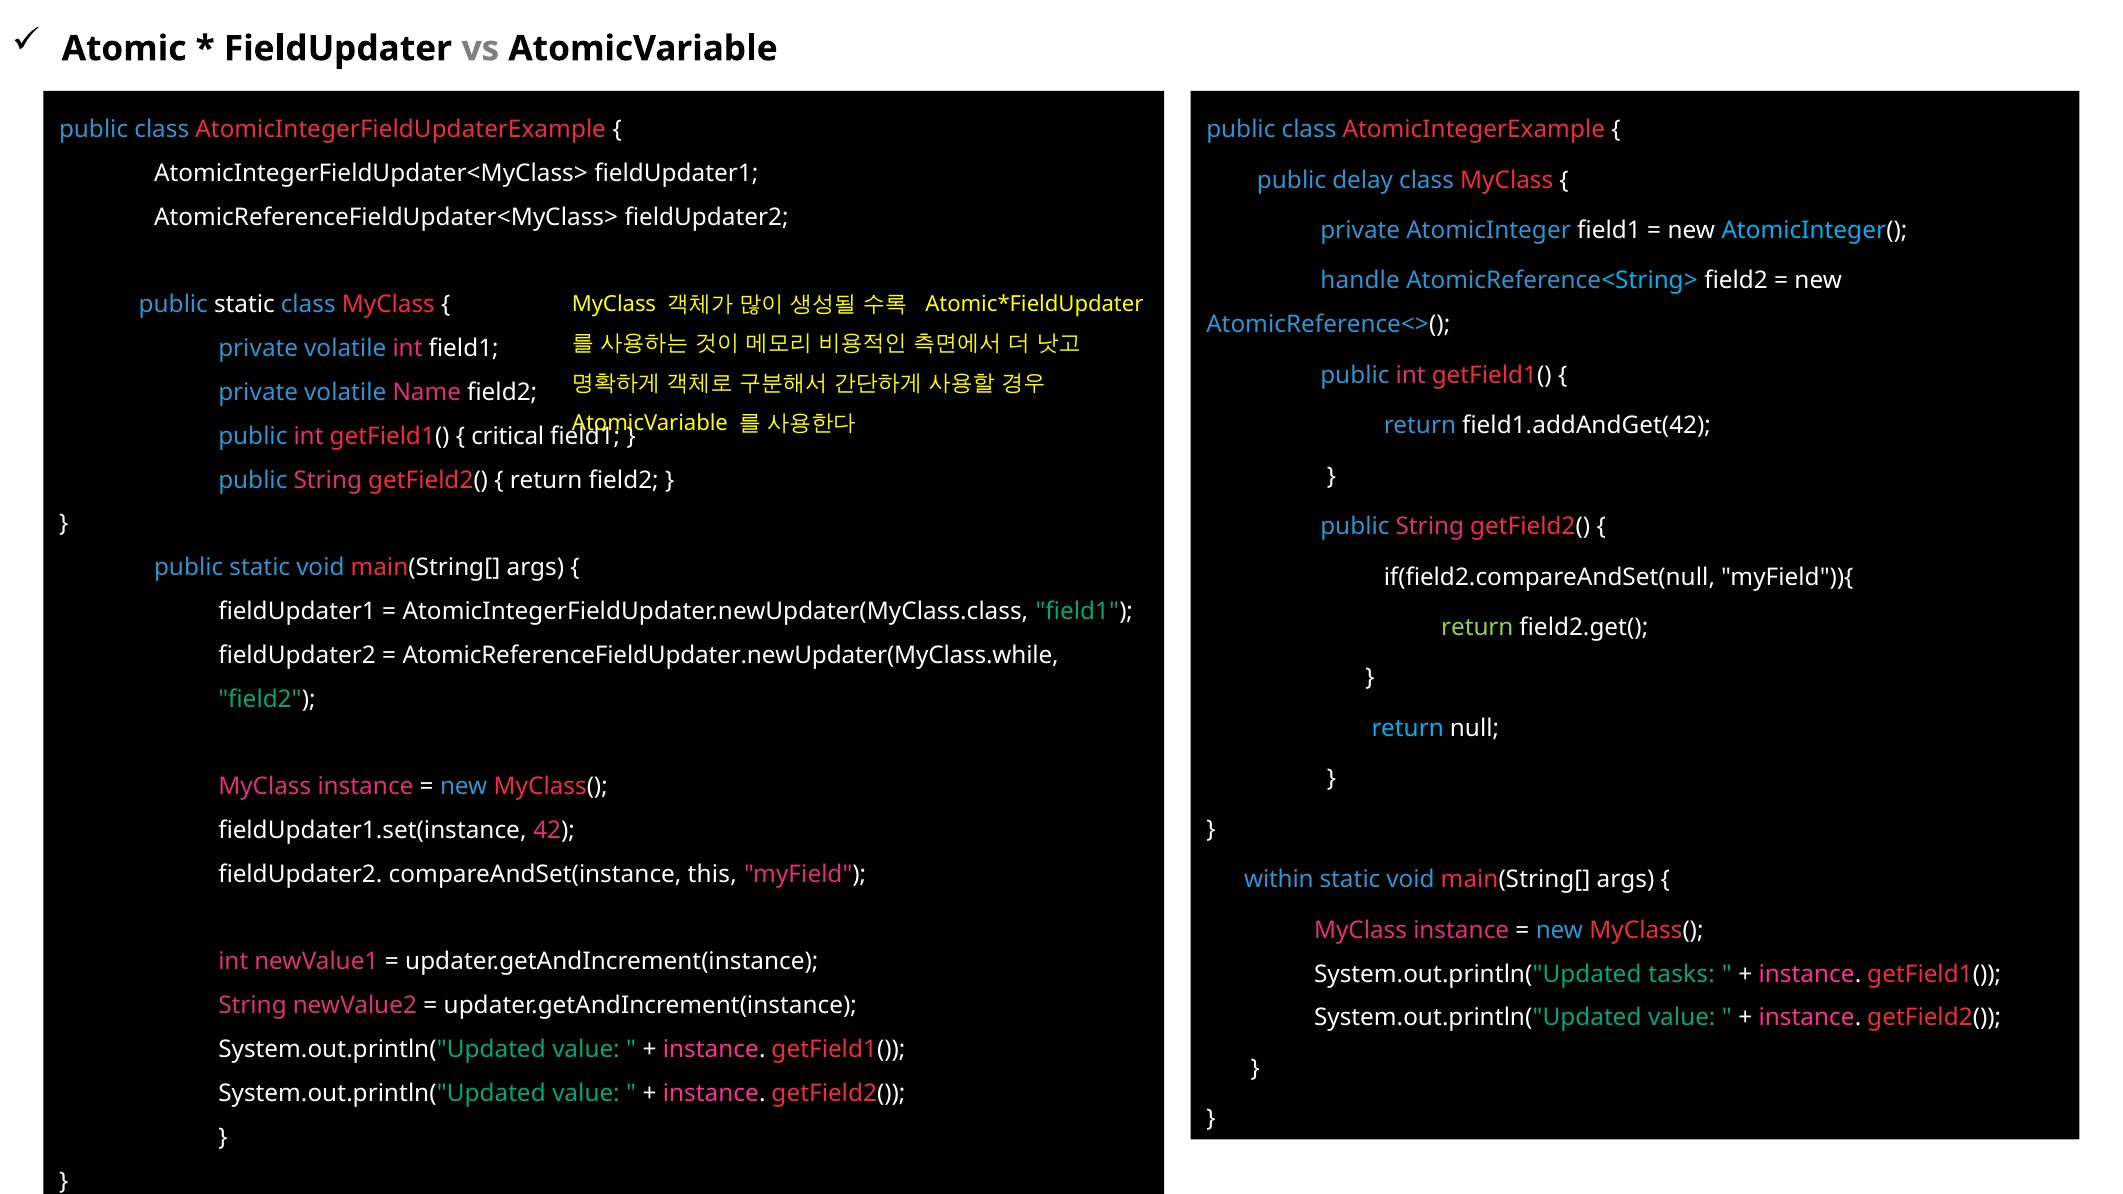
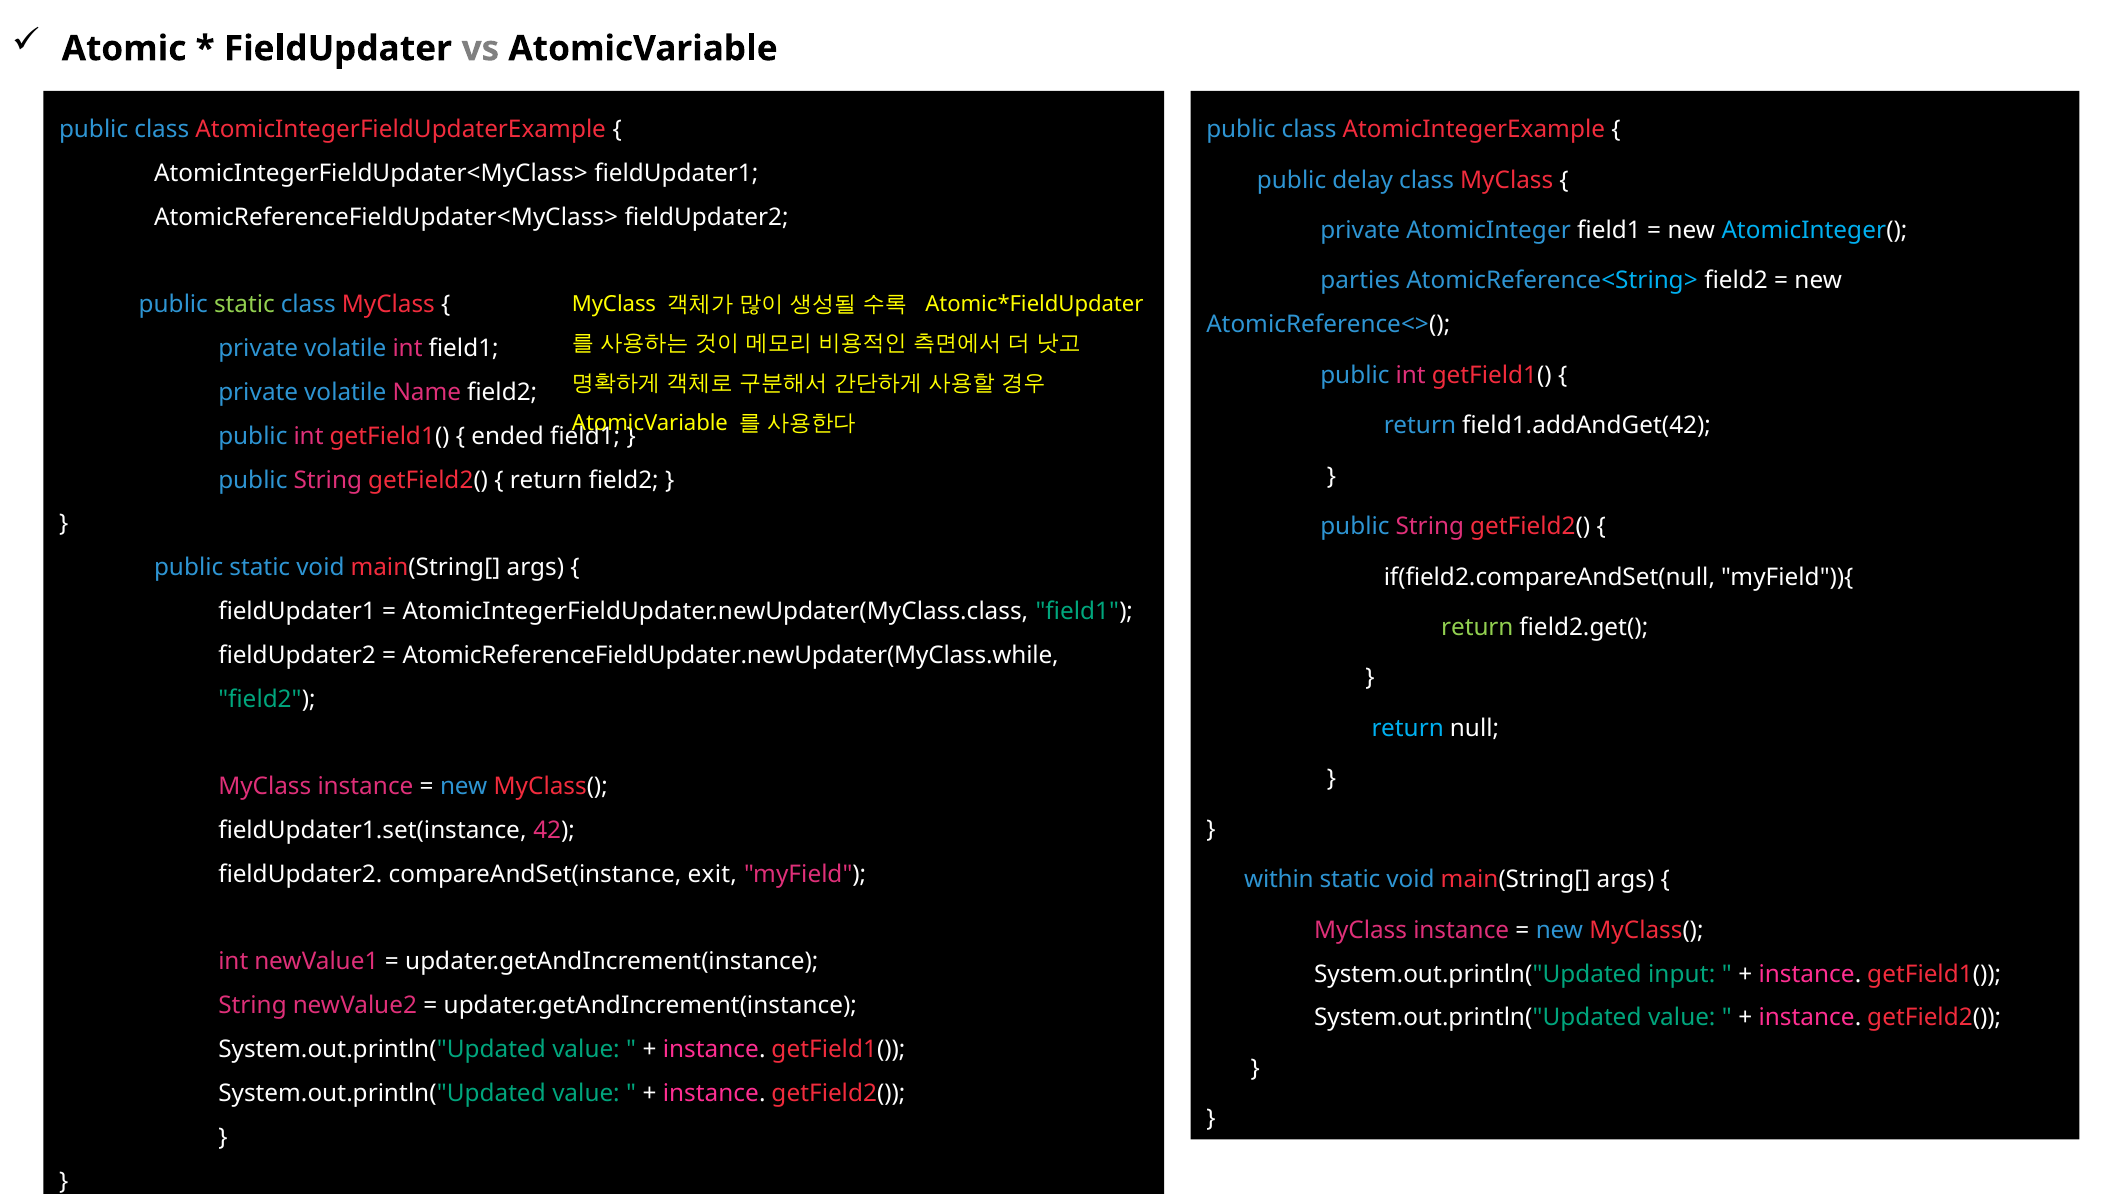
handle: handle -> parties (1360, 281)
static colour: white -> light green (244, 305)
critical: critical -> ended (508, 436)
this: this -> exit (712, 874)
tasks: tasks -> input (1682, 974)
